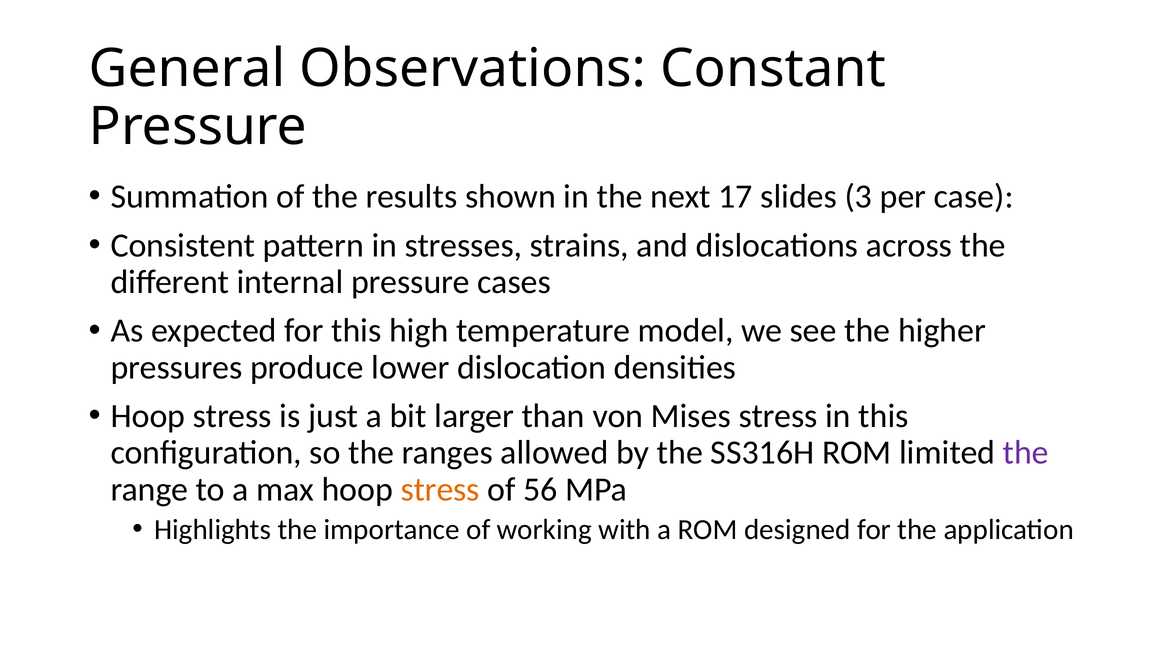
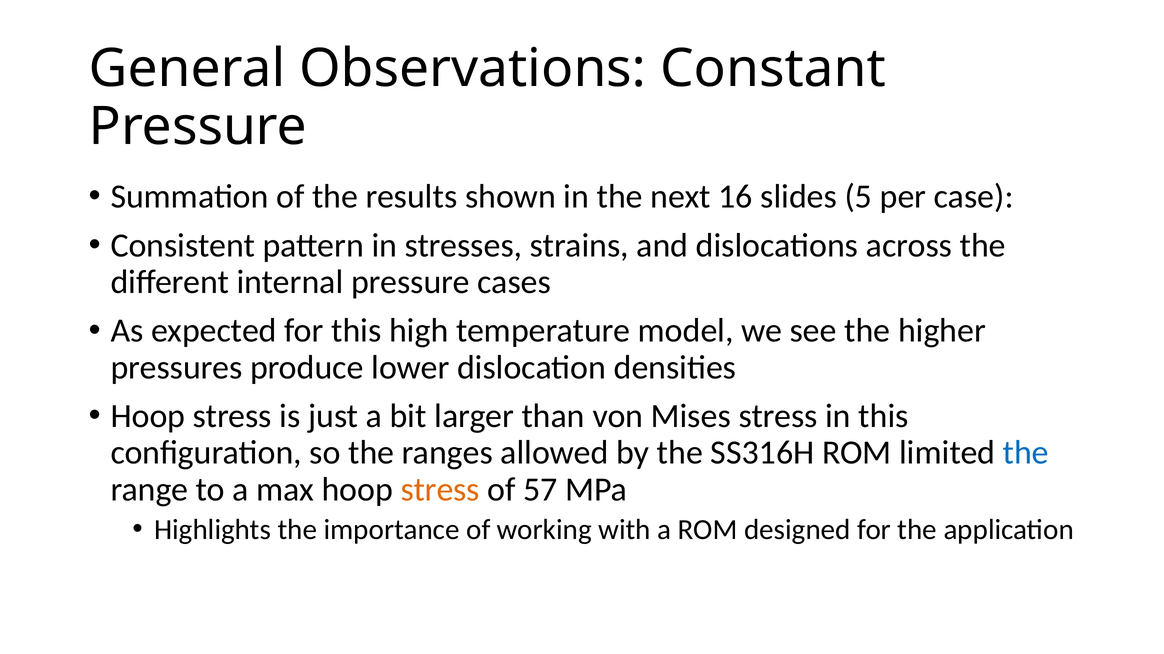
17: 17 -> 16 (735, 197)
3: 3 -> 5 (858, 197)
the colour: purple -> blue (1026, 453)
56: 56 -> 57 (540, 490)
